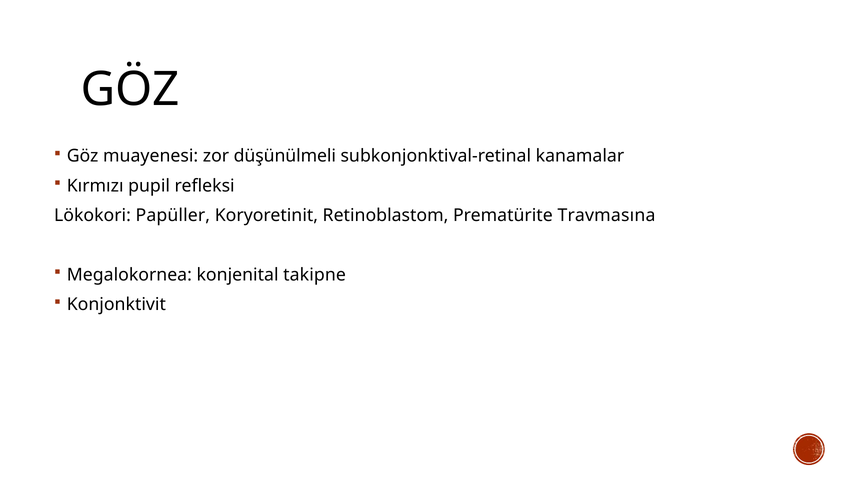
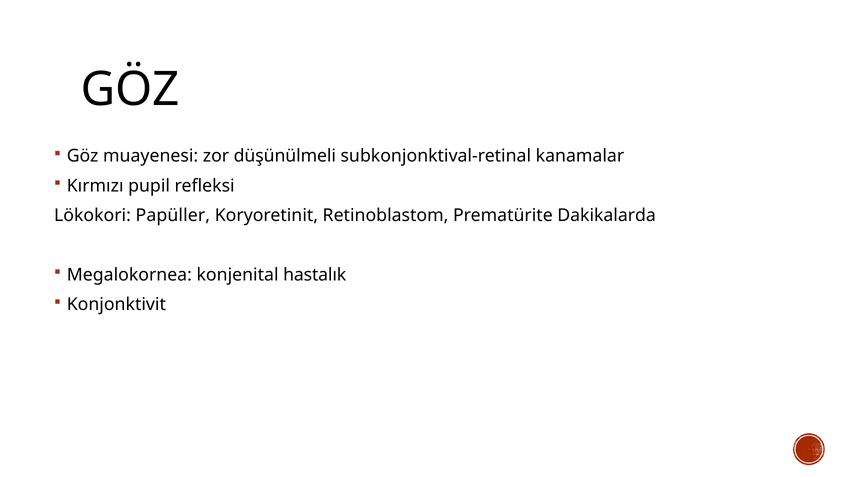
Travmasına: Travmasına -> Dakikalarda (607, 215)
takipne: takipne -> hastalık (315, 275)
